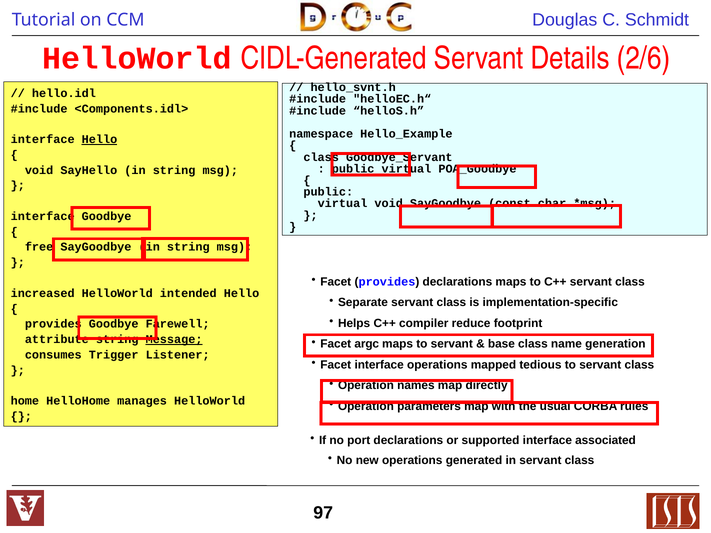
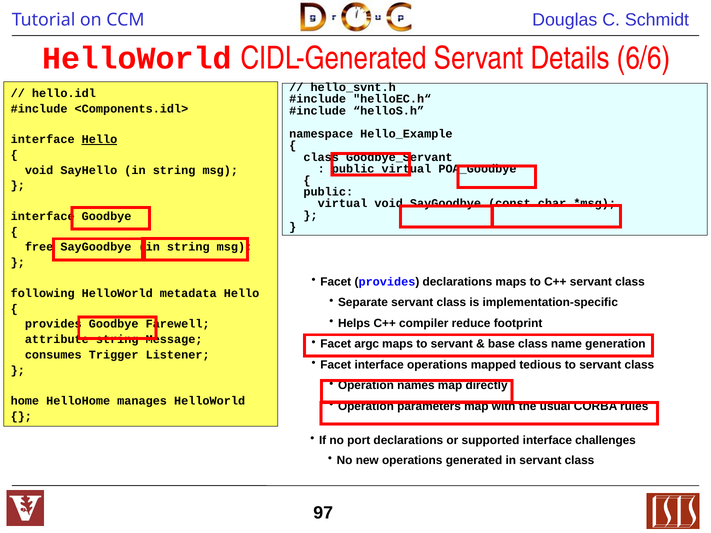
2/6: 2/6 -> 6/6 (644, 58)
increased: increased -> following (43, 293)
intended: intended -> metadata (188, 293)
Message underline: present -> none (174, 340)
associated: associated -> challenges (605, 440)
